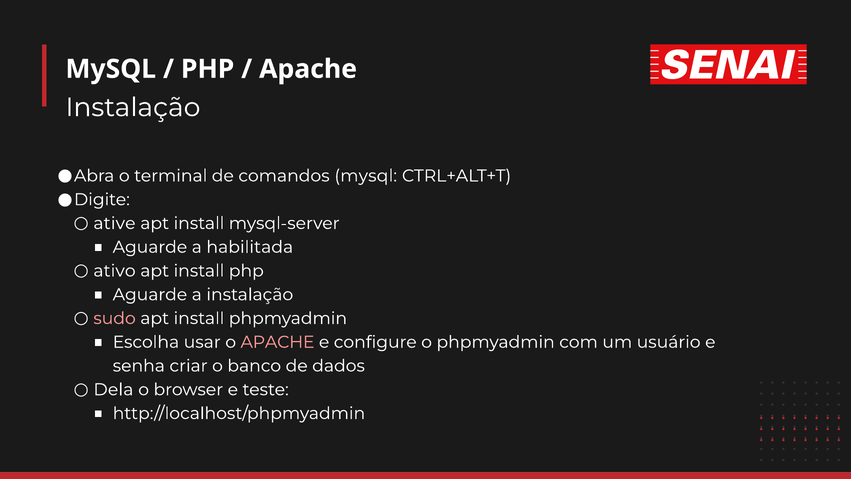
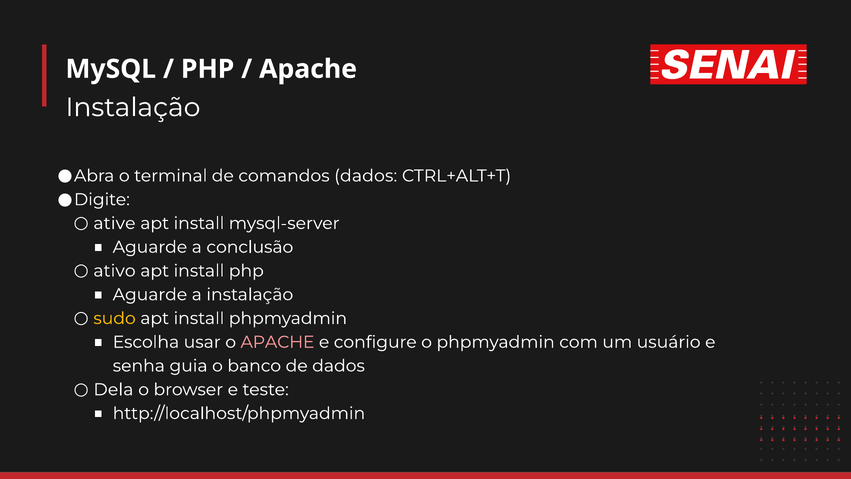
comandos mysql: mysql -> dados (366, 176)
habilitada: habilitada -> conclusão (250, 247)
sudo colour: pink -> yellow (115, 318)
criar: criar -> guia (188, 366)
